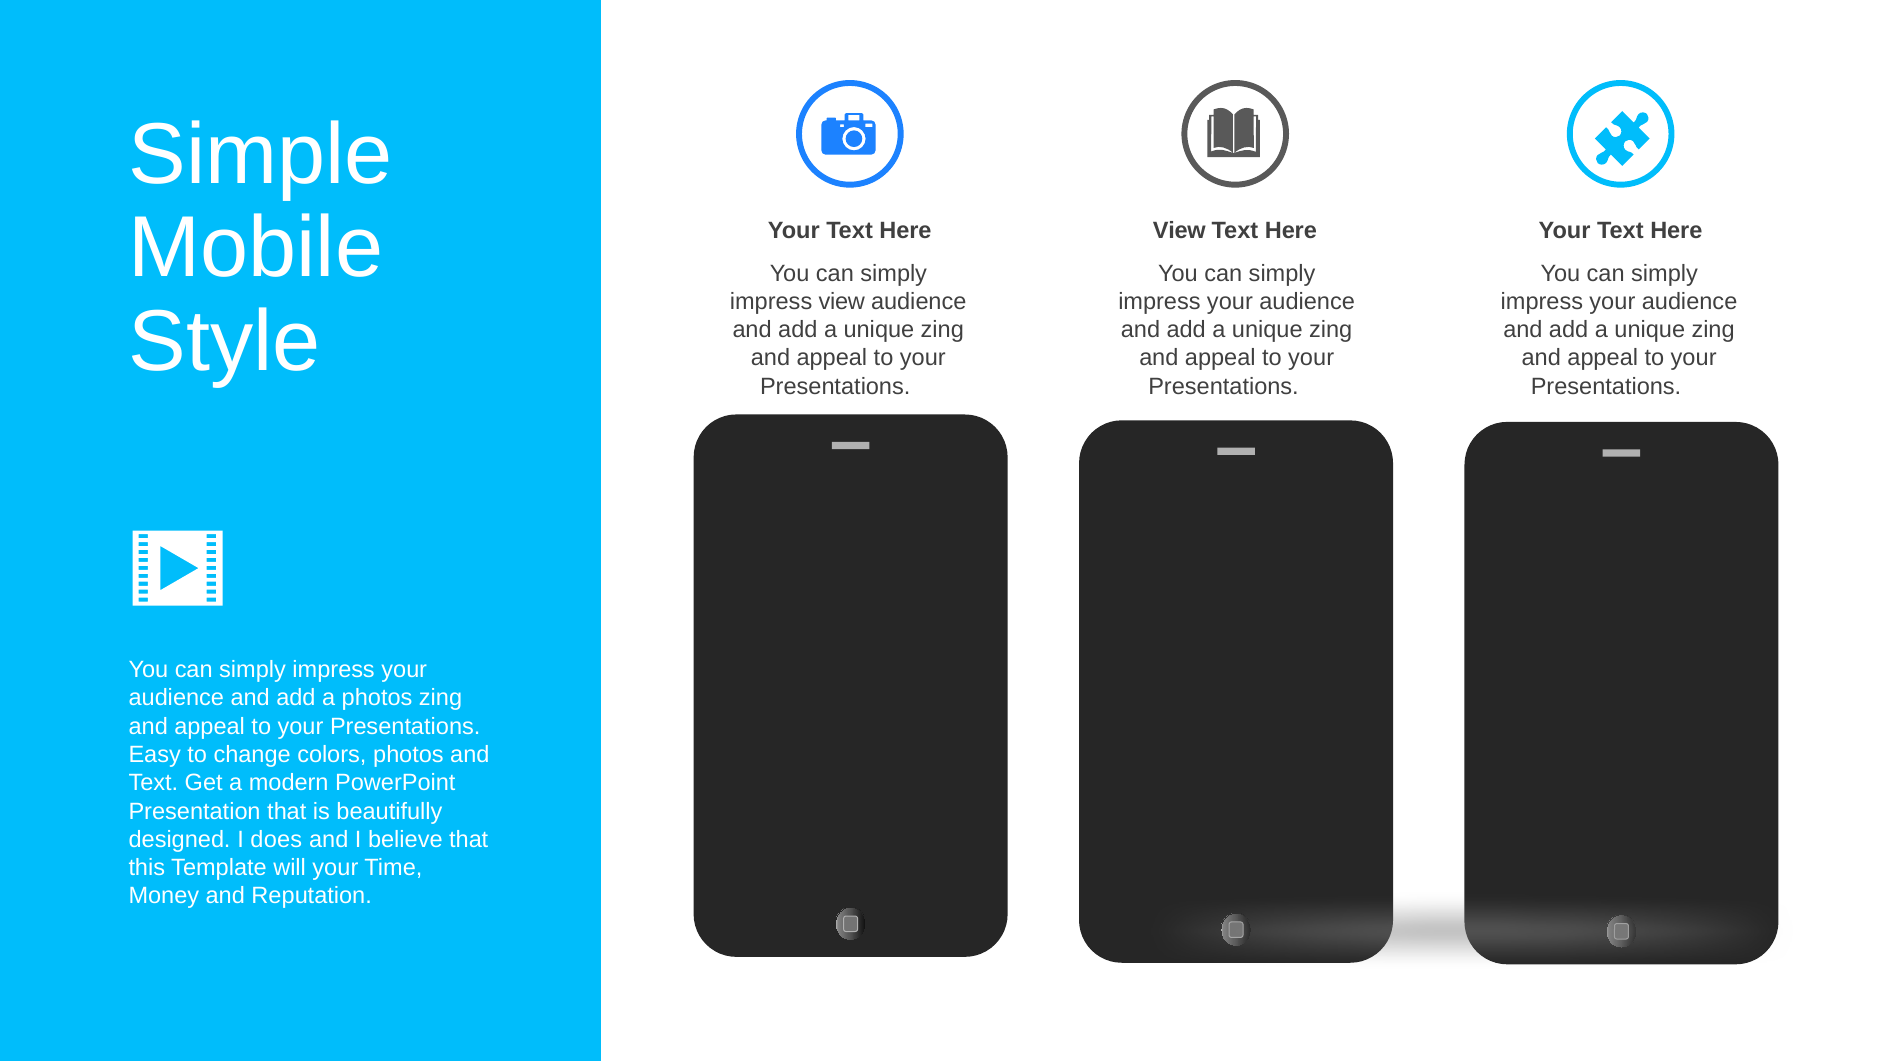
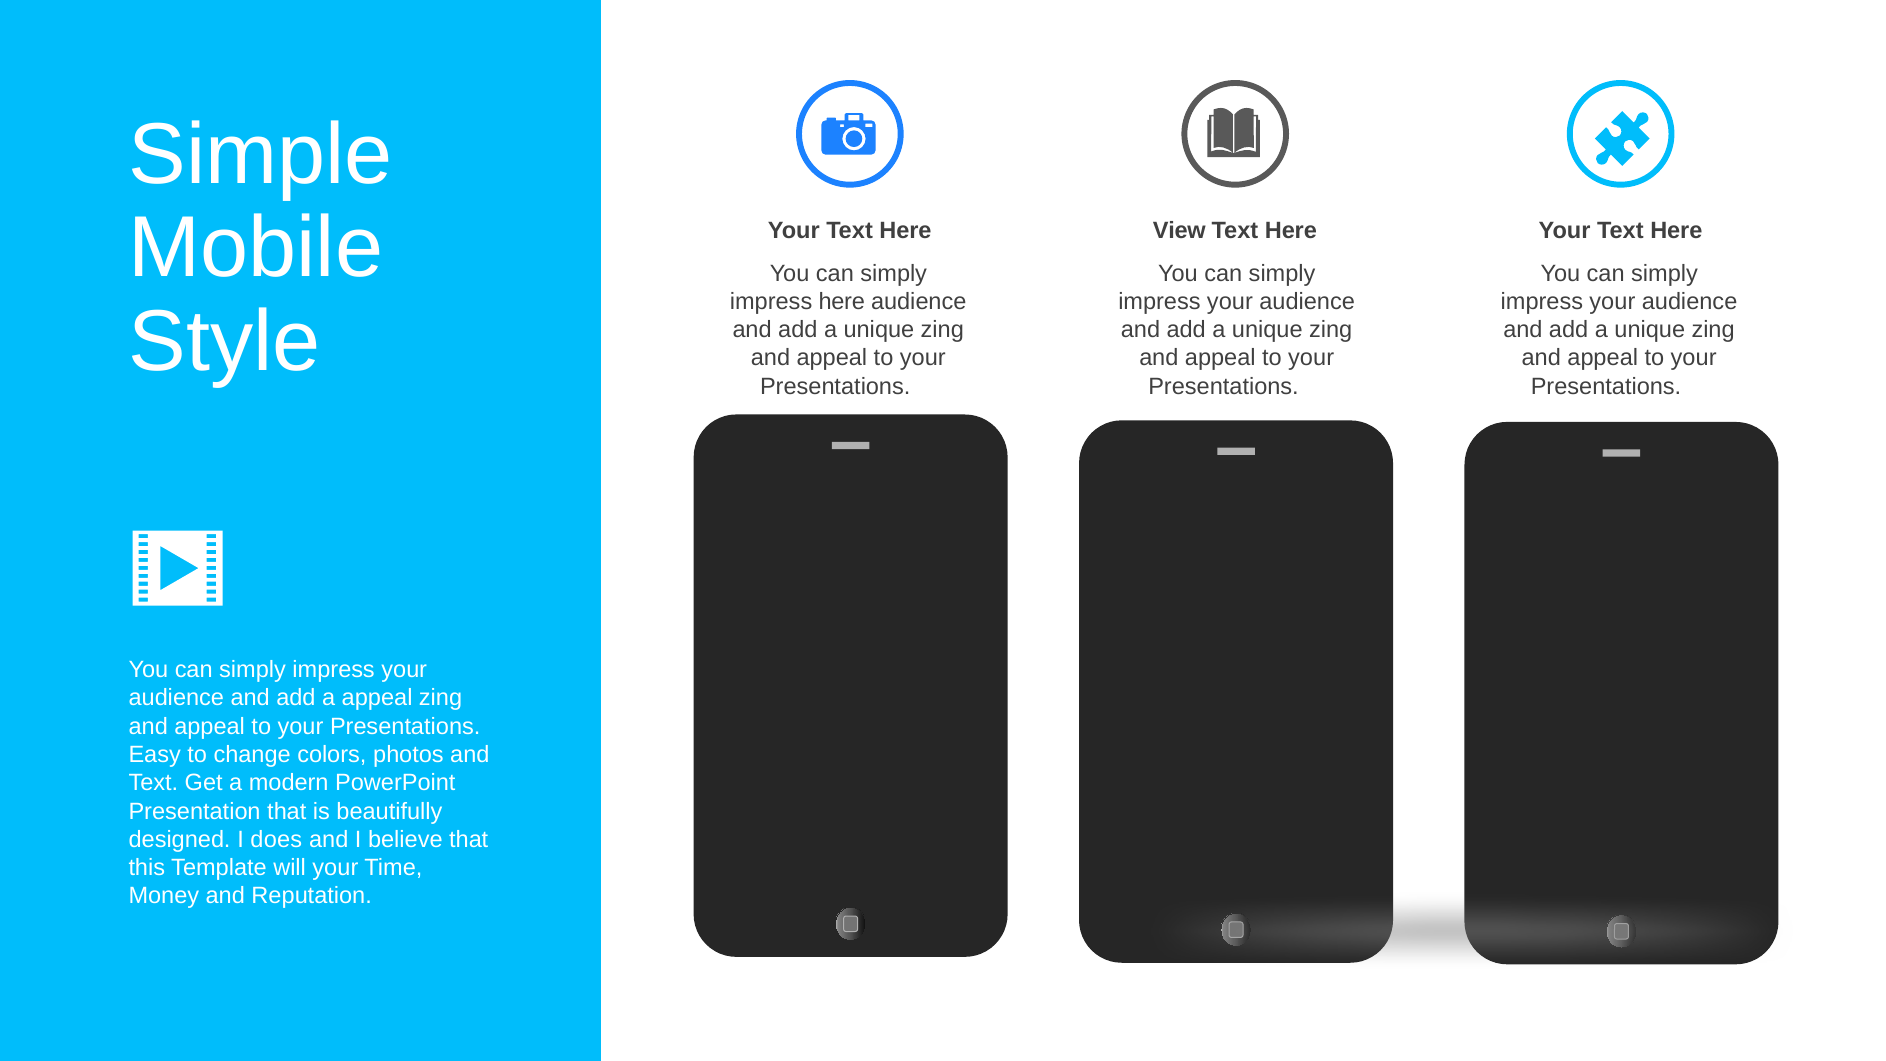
impress view: view -> here (842, 302)
a photos: photos -> appeal (377, 698)
